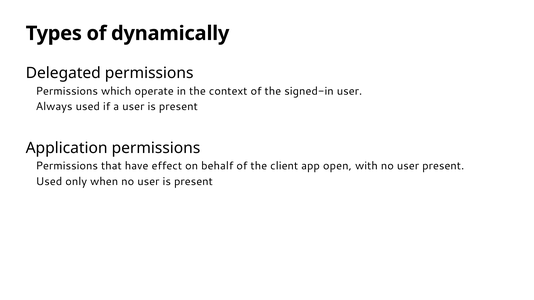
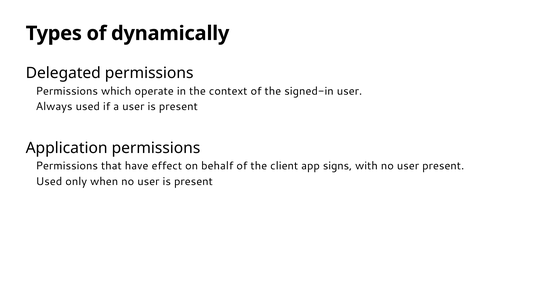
open: open -> signs (338, 166)
